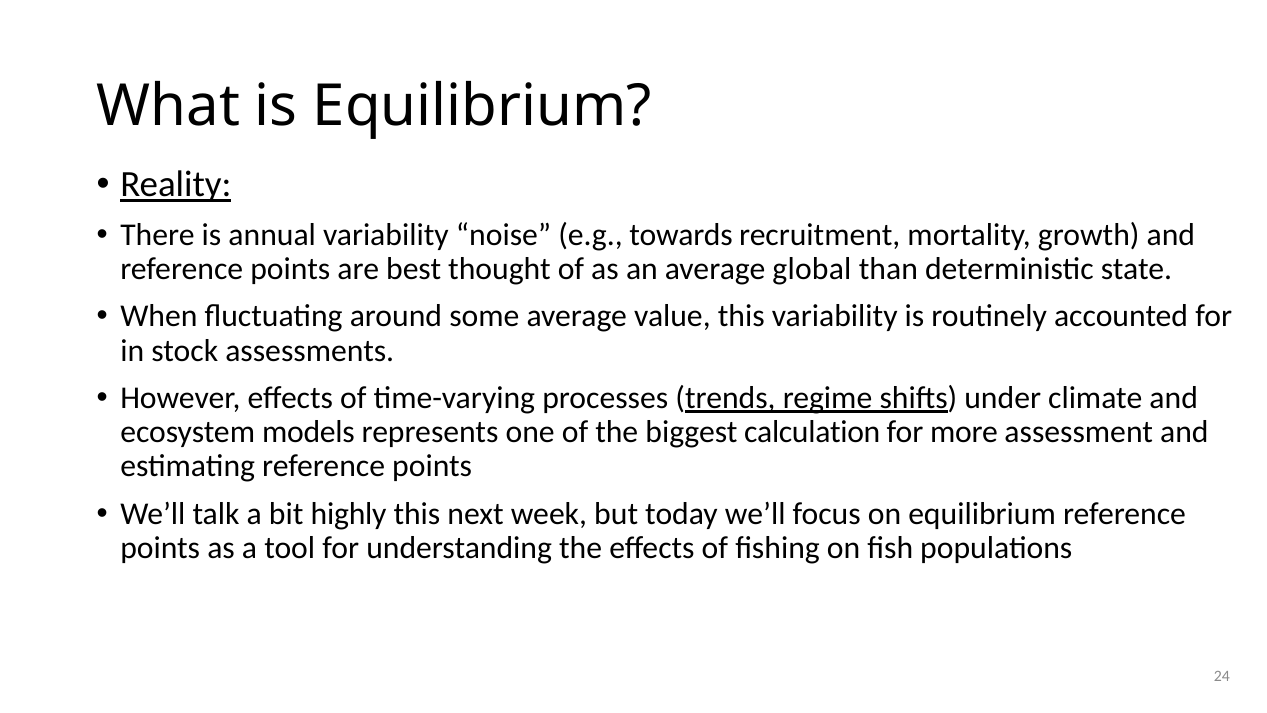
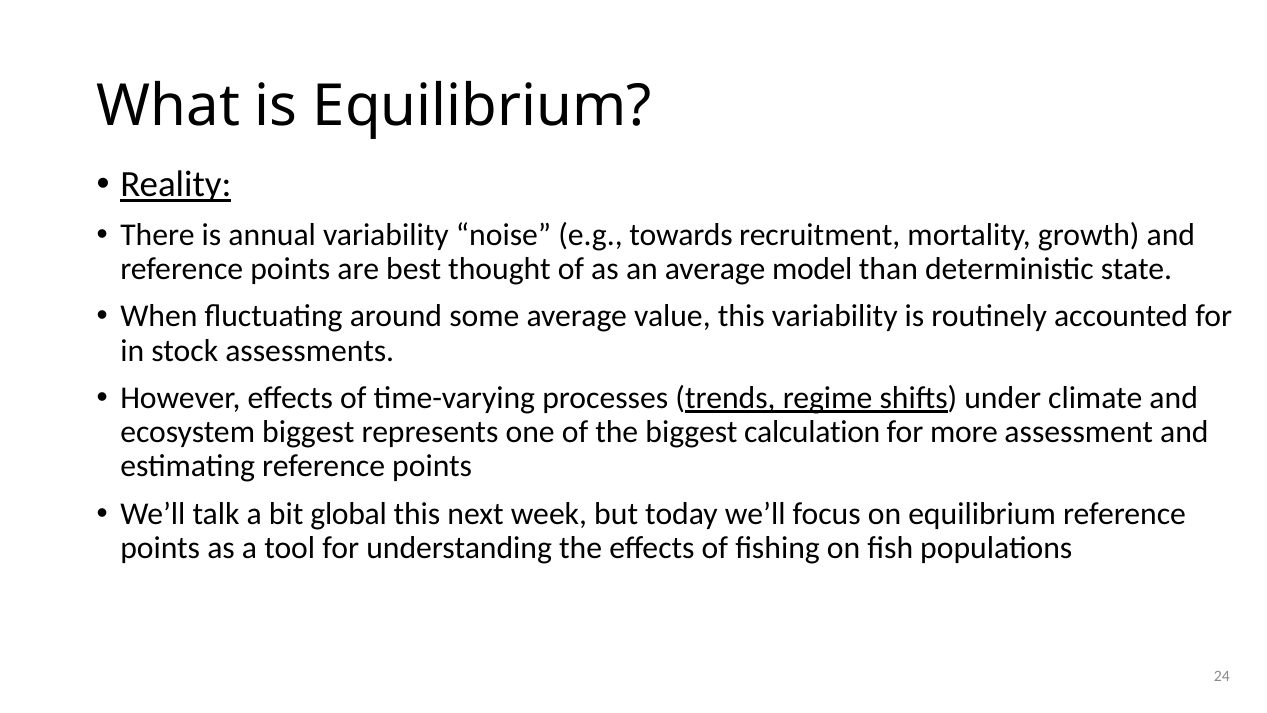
global: global -> model (812, 269)
ecosystem models: models -> biggest (308, 432)
highly: highly -> global (349, 514)
